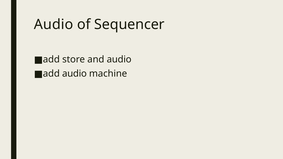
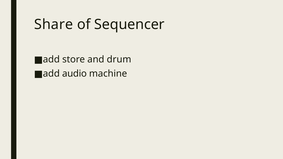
Audio: Audio -> Share (54, 24)
and audio: audio -> drum (119, 60)
